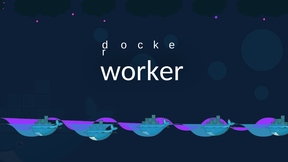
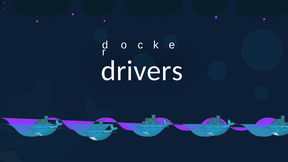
worker: worker -> drivers (142, 71)
